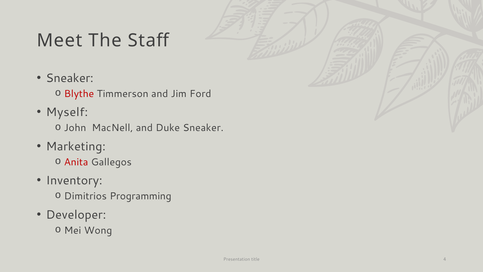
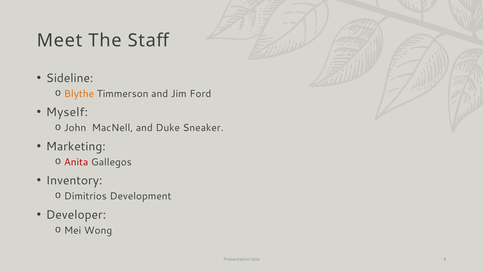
Sneaker: Sneaker -> Sideline (70, 78)
Blythe colour: red -> orange (79, 94)
Programming: Programming -> Development (141, 196)
